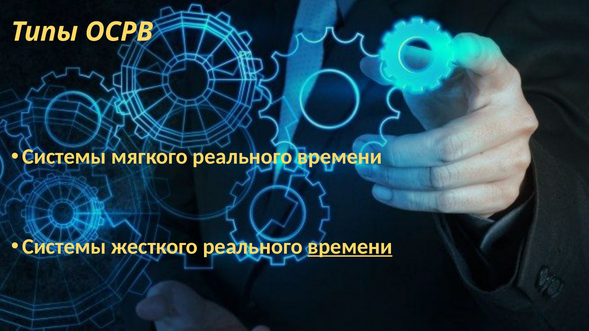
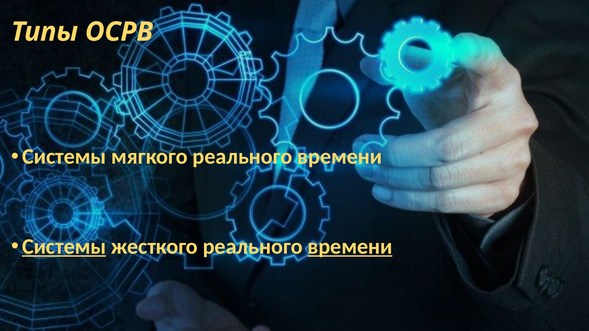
Системы underline: none -> present (64, 247)
